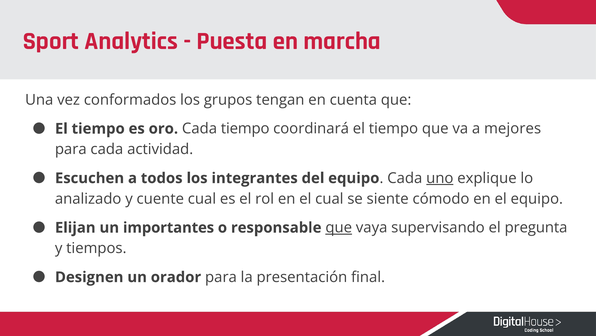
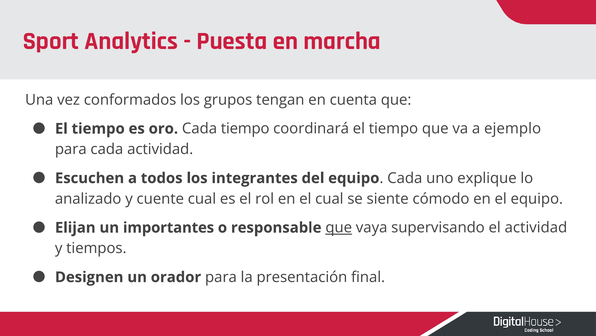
mejores: mejores -> ejemplo (513, 128)
uno underline: present -> none (440, 178)
el pregunta: pregunta -> actividad (536, 227)
